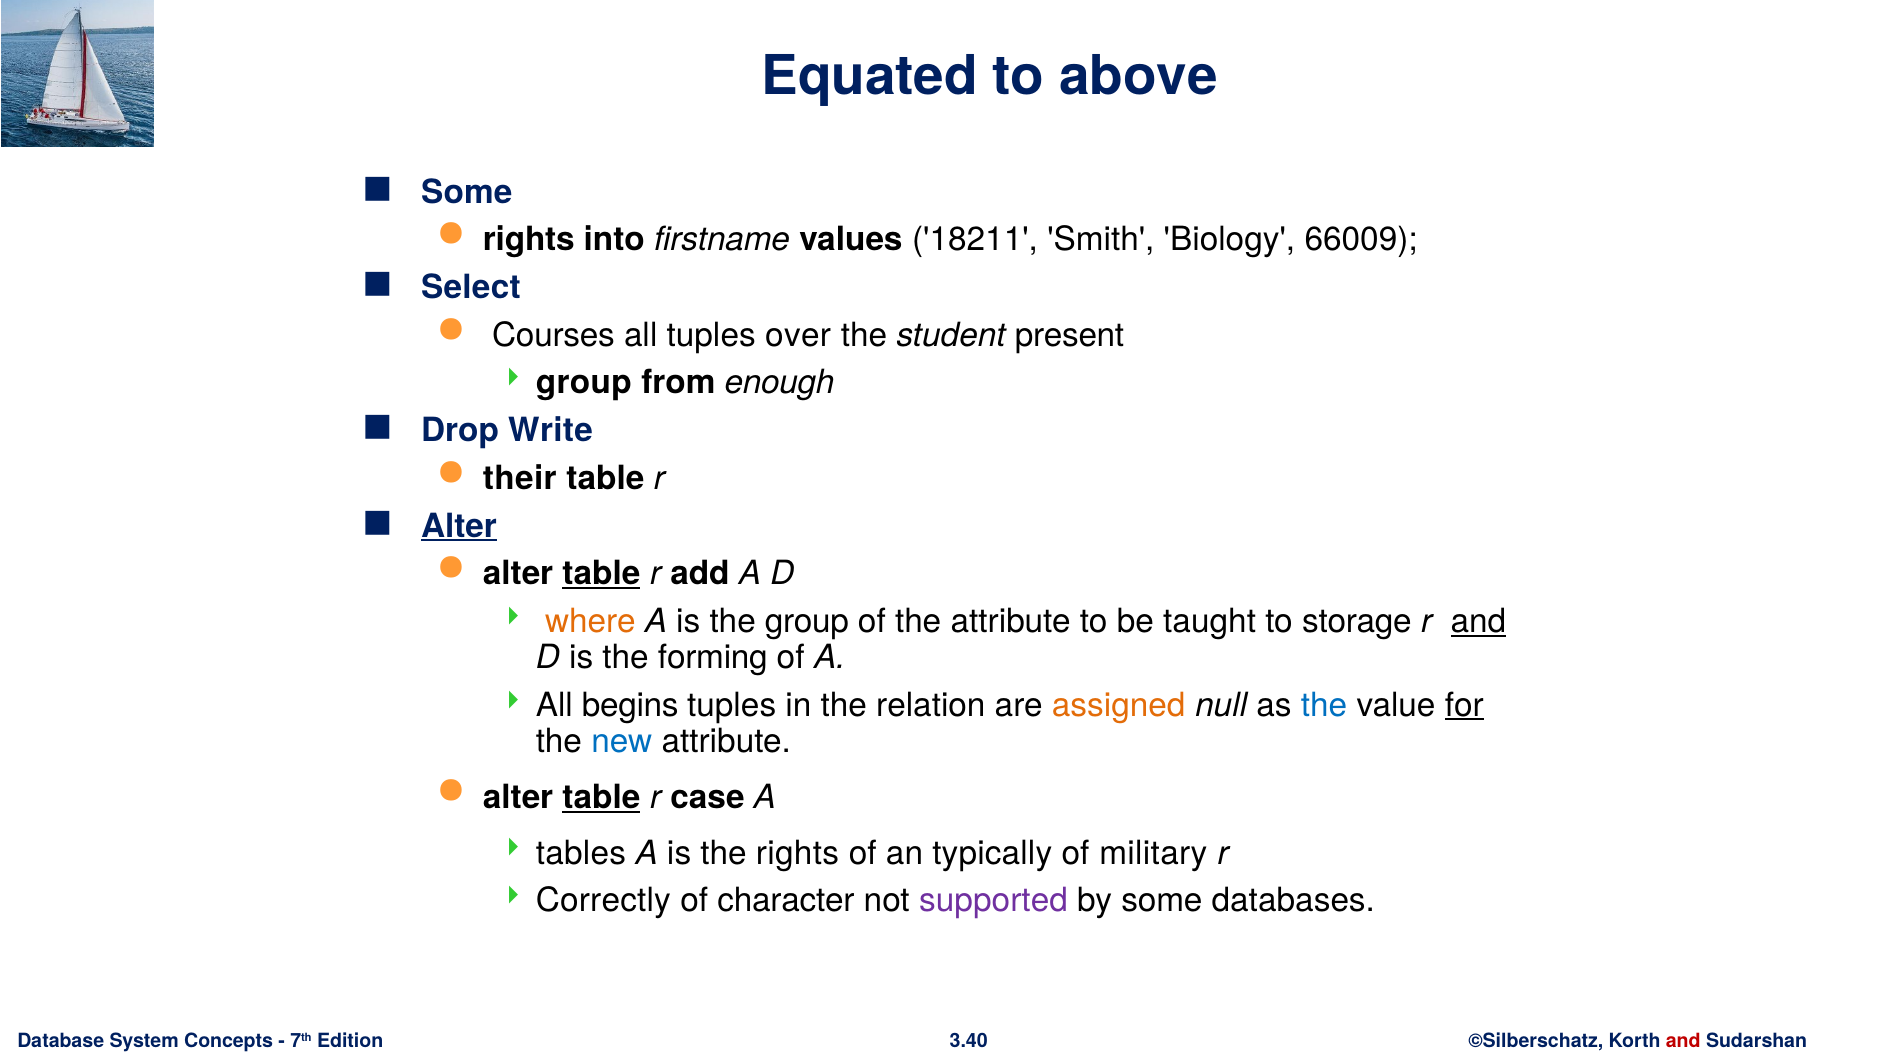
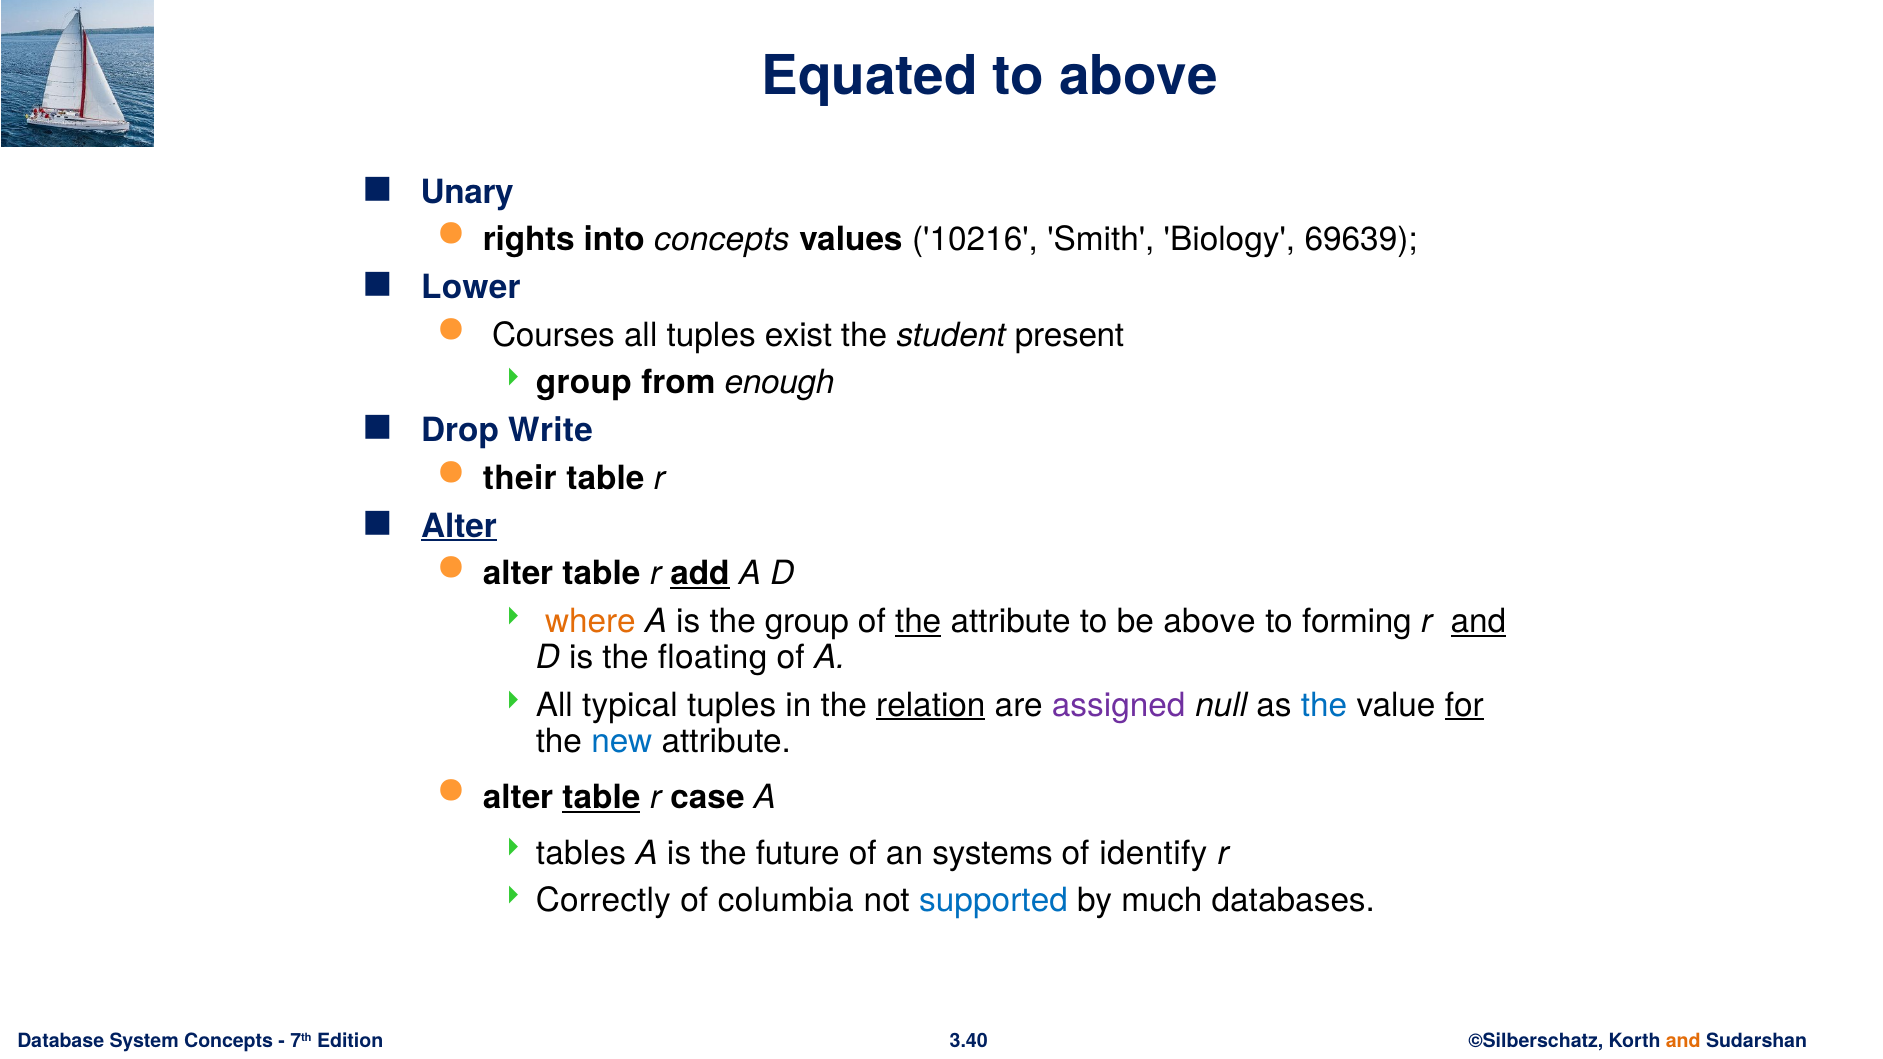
Some: Some -> Unary (467, 192)
into firstname: firstname -> concepts (722, 240)
18211: 18211 -> 10216 (975, 240)
66009: 66009 -> 69639 (1361, 240)
Select: Select -> Lower (471, 288)
over: over -> exist (798, 335)
table underline: present -> none (601, 574)
add underline: none -> present (700, 574)
the underline: none -> present (918, 621)
be taught: taught -> above (1209, 621)
storage: storage -> forming (1357, 621)
forming: forming -> floating (713, 658)
begins: begins -> typical (630, 705)
relation underline: none -> present (931, 705)
assigned colour: orange -> purple (1119, 705)
the rights: rights -> future (798, 853)
typically: typically -> systems (992, 853)
military: military -> identify (1153, 853)
character: character -> columbia (786, 900)
supported colour: purple -> blue (994, 900)
by some: some -> much (1162, 900)
and colour: red -> orange (1683, 1041)
